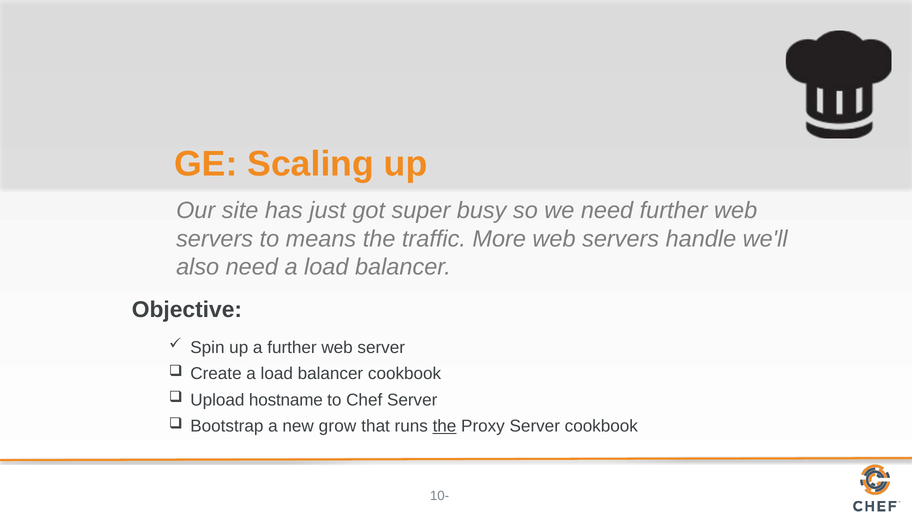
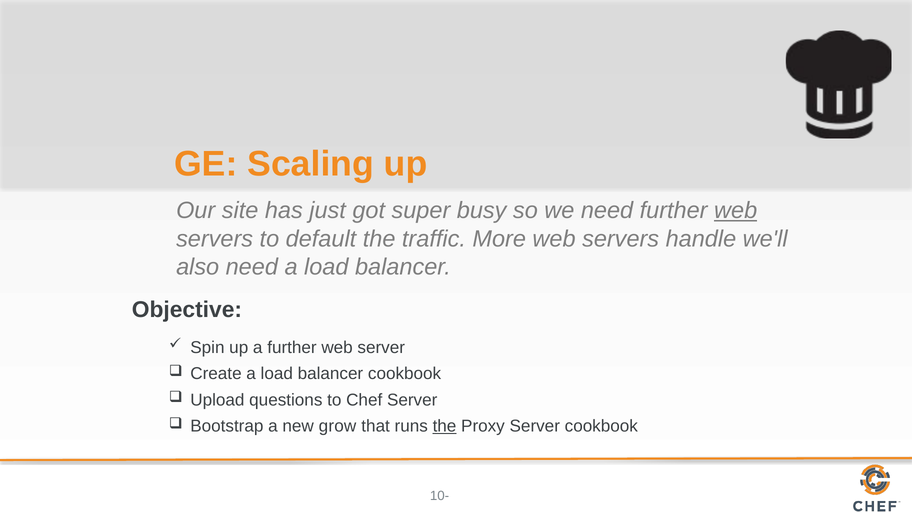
web underline: none -> present (736, 211)
means: means -> default (321, 239)
hostname: hostname -> questions (286, 400)
